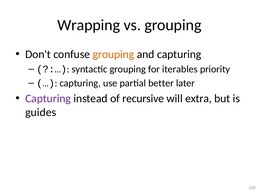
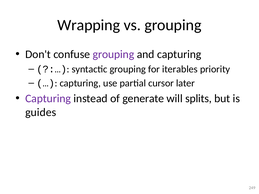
grouping colour: orange -> purple (113, 54)
better: better -> cursor (161, 83)
recursive: recursive -> generate (143, 99)
extra: extra -> splits (199, 99)
